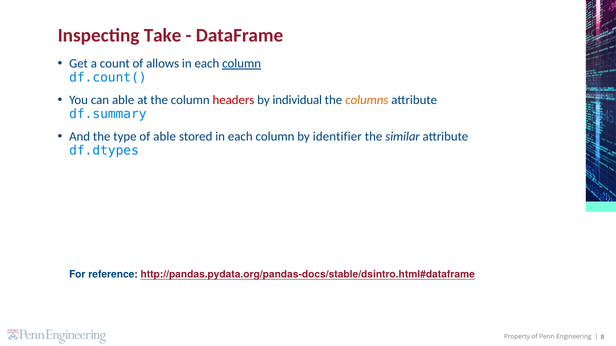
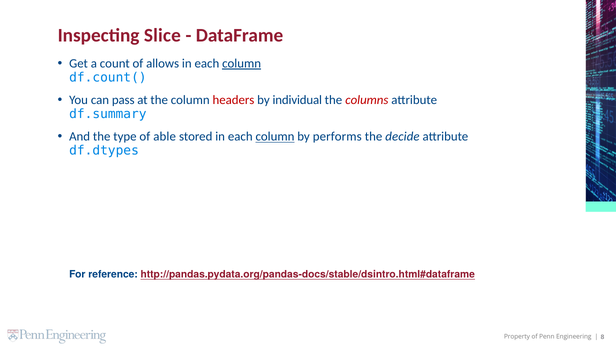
Take: Take -> Slice (162, 35)
can able: able -> pass (123, 100)
columns colour: orange -> red (367, 100)
column underline: none -> present (275, 137)
identifier: identifier -> performs (337, 137)
similar: similar -> decide (402, 137)
